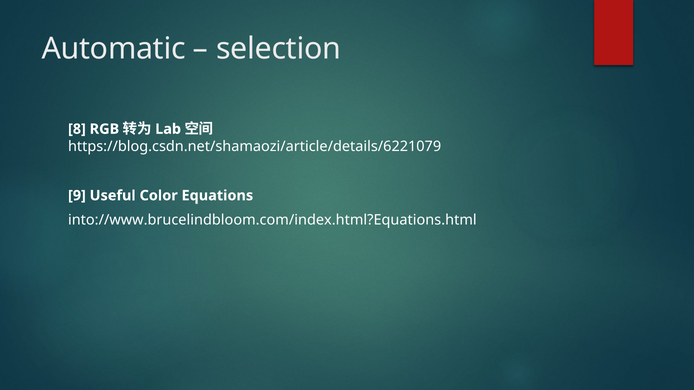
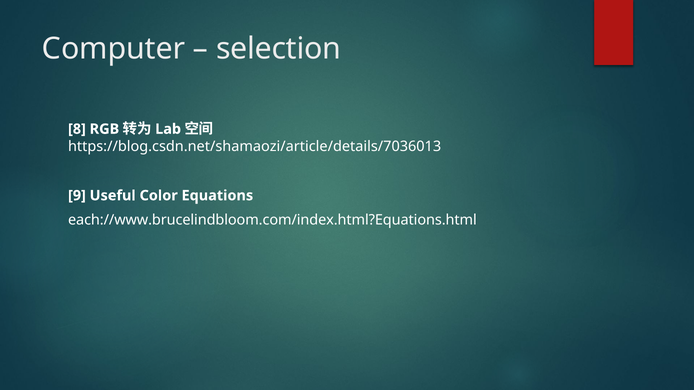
Automatic: Automatic -> Computer (114, 49)
https://blog.csdn.net/shamaozi/article/details/6221079: https://blog.csdn.net/shamaozi/article/details/6221079 -> https://blog.csdn.net/shamaozi/article/details/7036013 (255, 147)
into://www.brucelindbloom.com/index.html?Equations.html: into://www.brucelindbloom.com/index.html?Equations.html -> each://www.brucelindbloom.com/index.html?Equations.html (272, 220)
